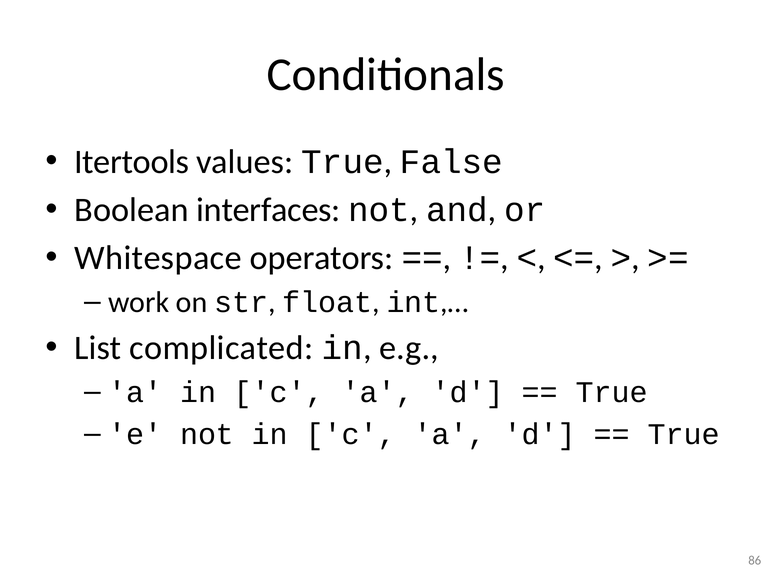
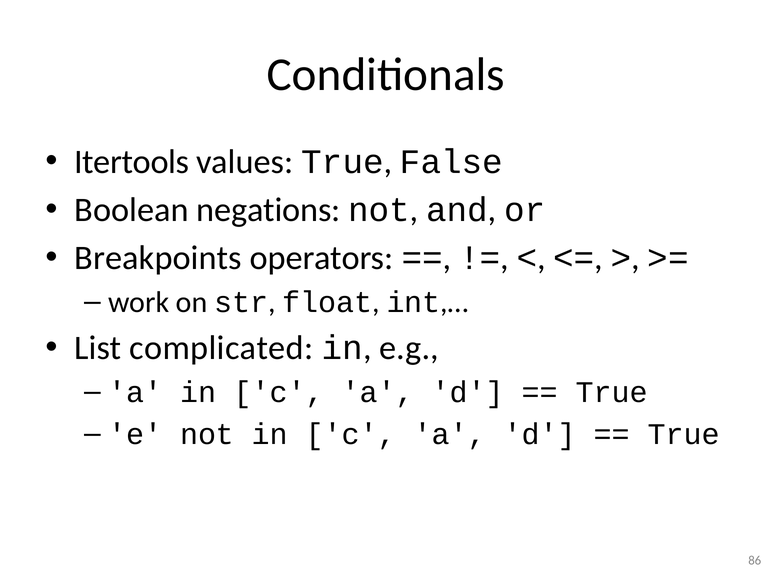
interfaces: interfaces -> negations (268, 210)
Whitespace: Whitespace -> Breakpoints (158, 258)
